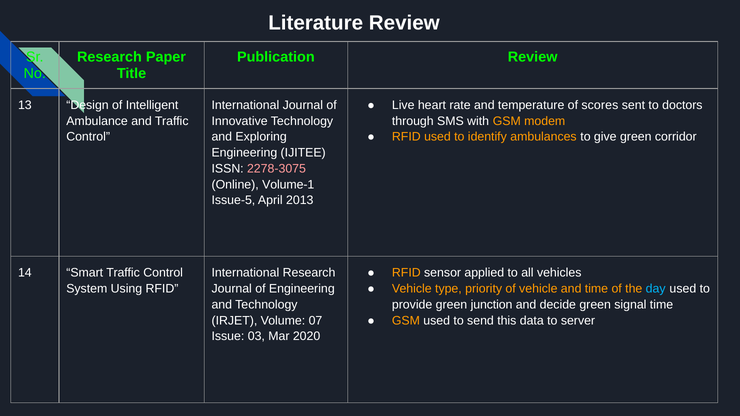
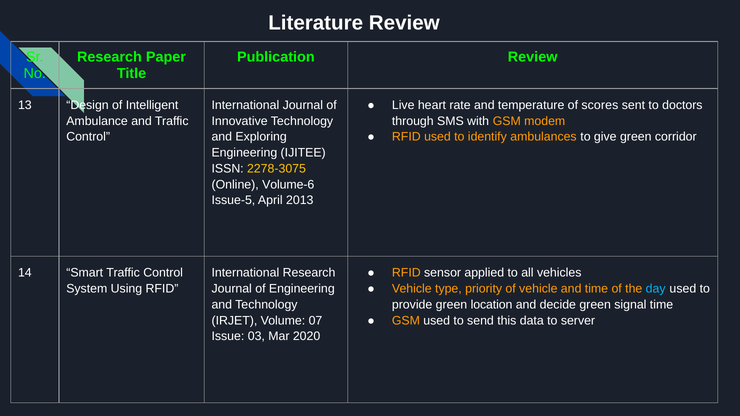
2278-3075 colour: pink -> yellow (276, 169)
Volume-1: Volume-1 -> Volume-6 (288, 185)
junction: junction -> location (492, 305)
